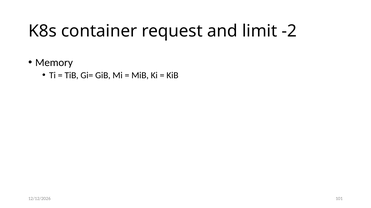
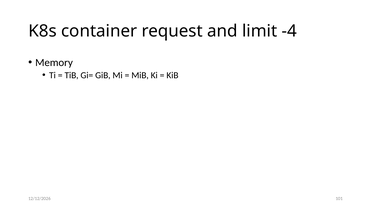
-2: -2 -> -4 (289, 31)
